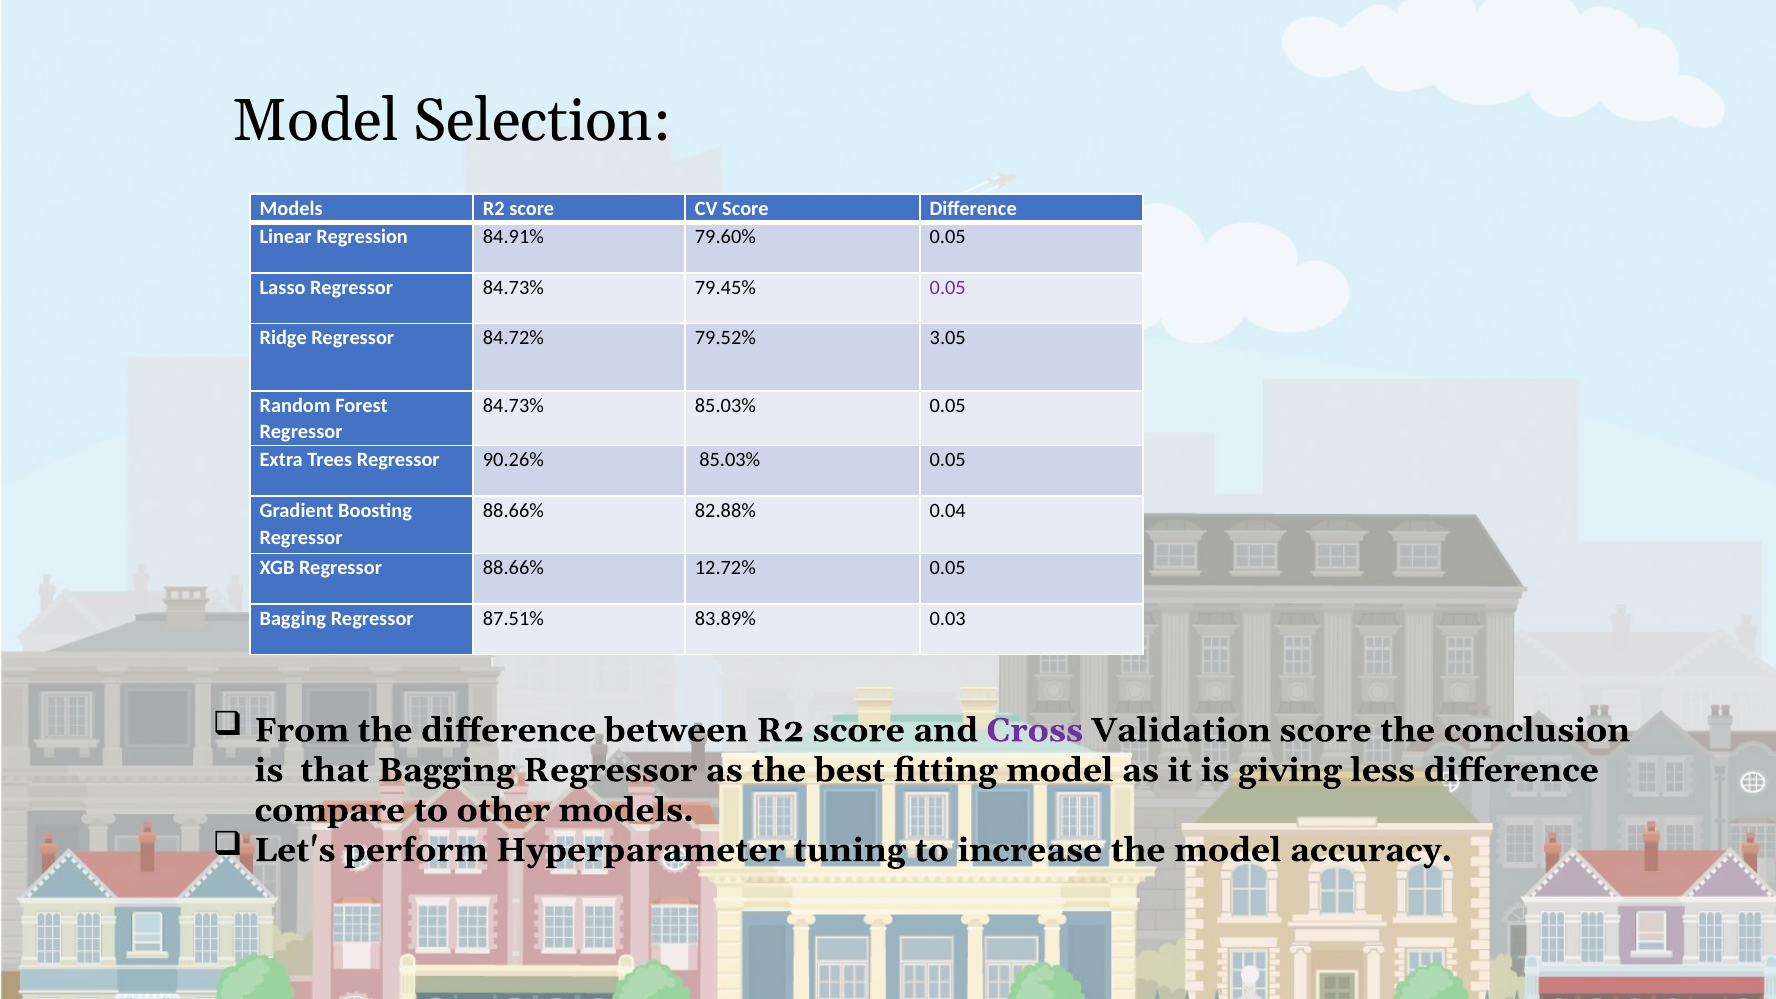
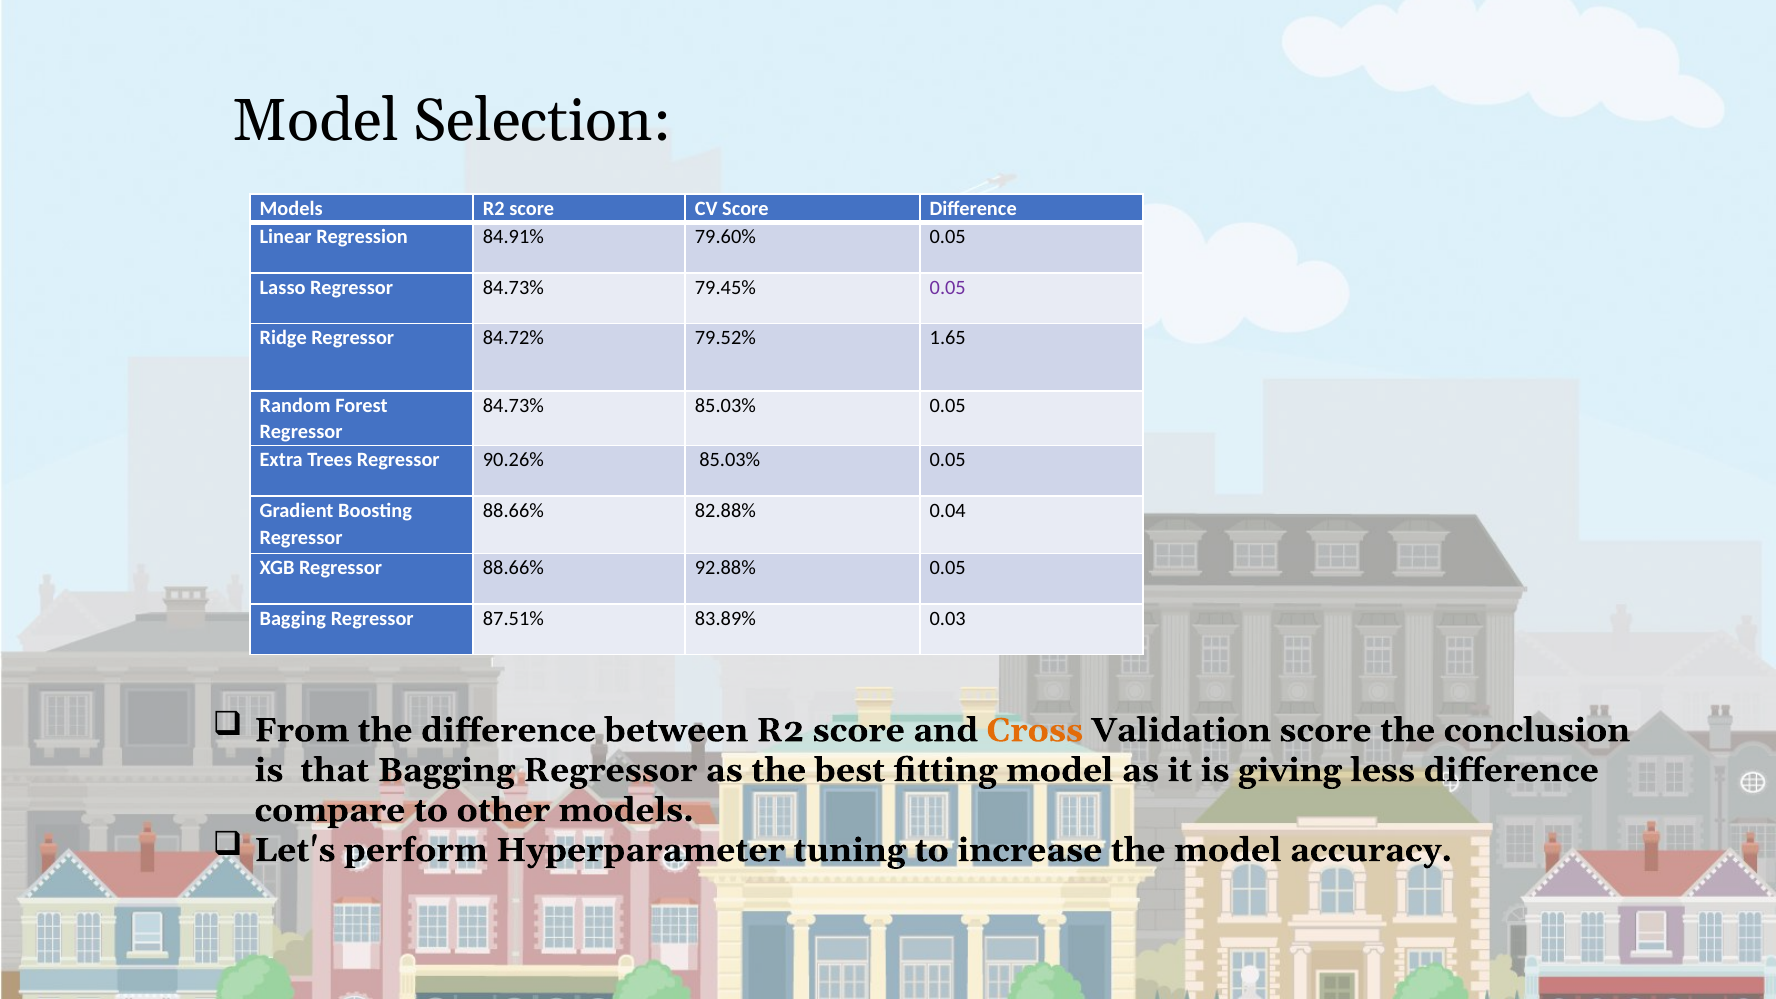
3.05: 3.05 -> 1.65 (948, 338)
12.72%: 12.72% -> 92.88% (725, 568)
Cross colour: purple -> orange (1035, 730)
